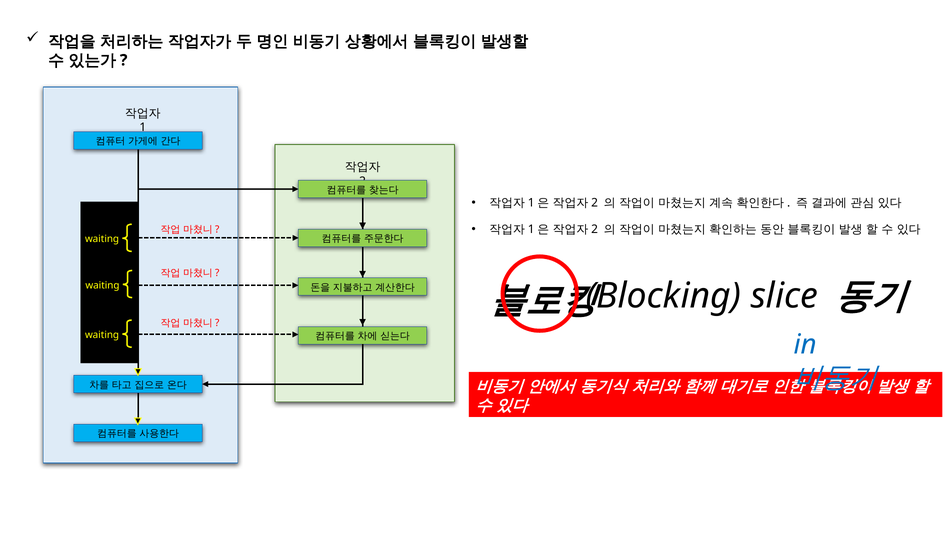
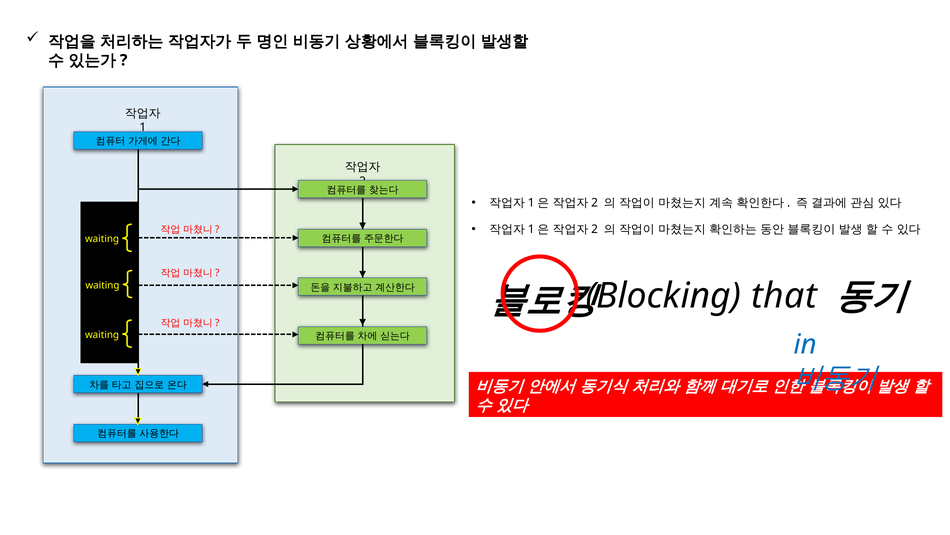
slice: slice -> that (784, 295)
